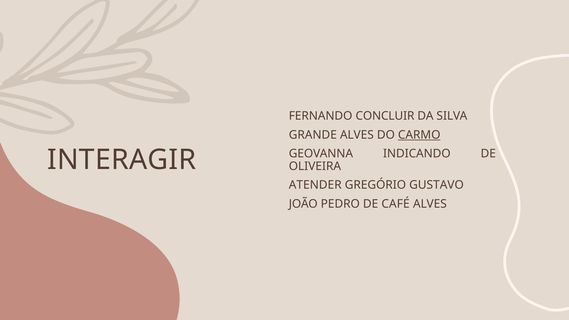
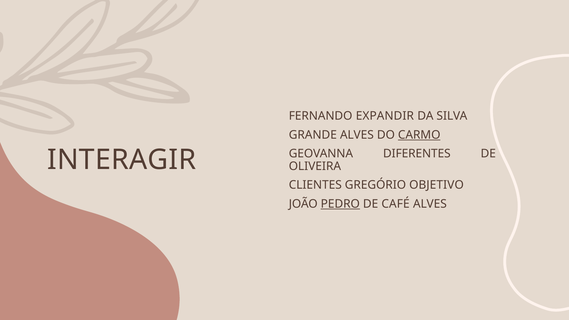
CONCLUIR: CONCLUIR -> EXPANDIR (385, 116)
INDICANDO: INDICANDO -> DIFERENTES (417, 154)
ATENDER: ATENDER -> CLIENTES (315, 185)
GUSTAVO: GUSTAVO -> OBJETIVO (436, 185)
PEDRO underline: none -> present (340, 204)
